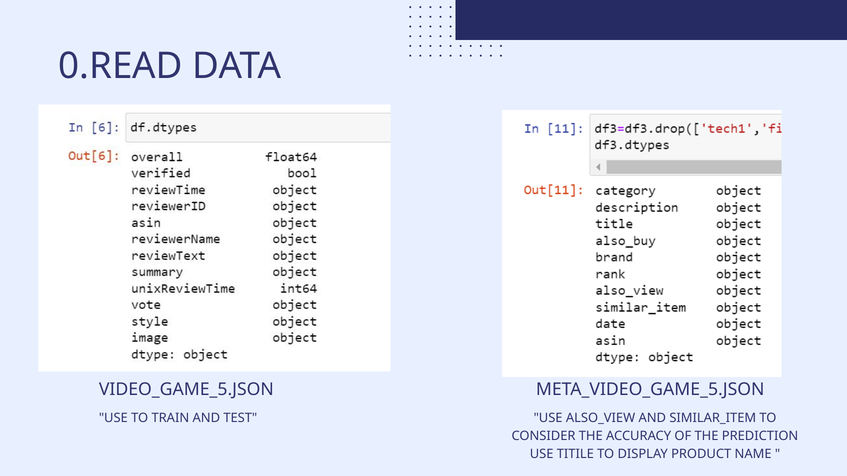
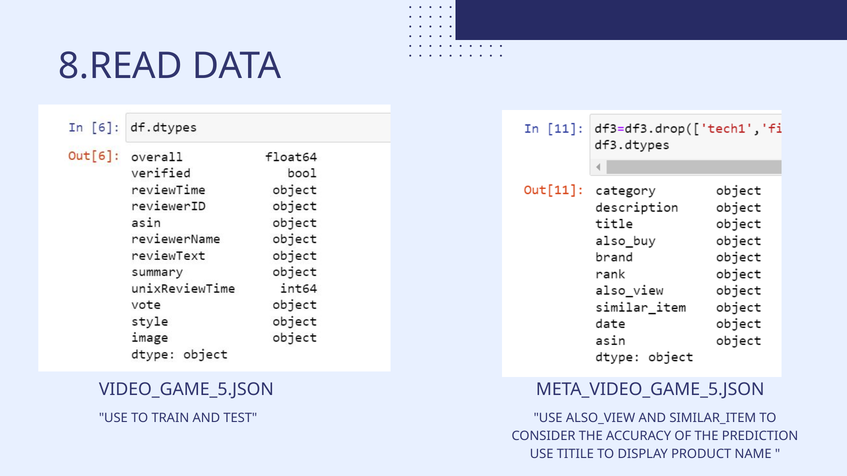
0.READ: 0.READ -> 8.READ (121, 66)
